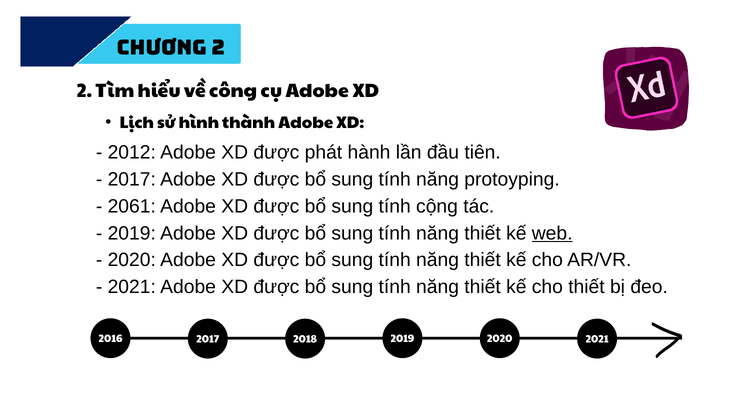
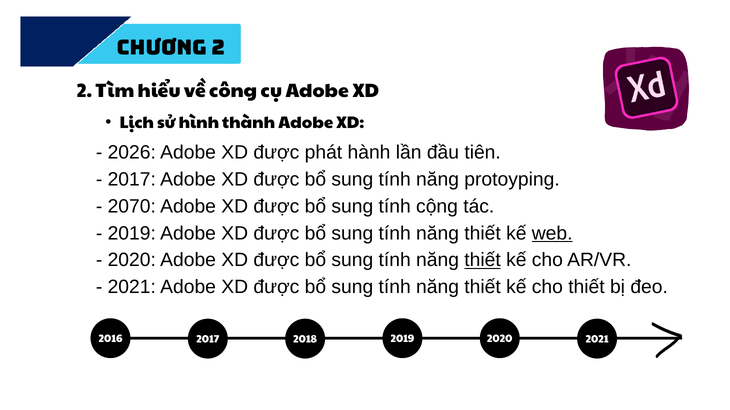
2012: 2012 -> 2026 (132, 153)
2061: 2061 -> 2070 (132, 207)
thiết underline: none -> present (483, 261)
